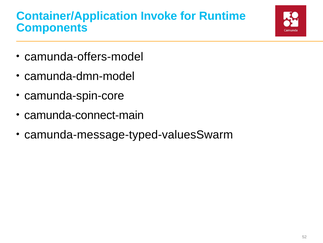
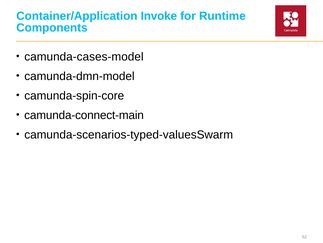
camunda-offers-model: camunda-offers-model -> camunda-cases-model (84, 57)
camunda-message-typed-valuesSwarm: camunda-message-typed-valuesSwarm -> camunda-scenarios-typed-valuesSwarm (129, 134)
